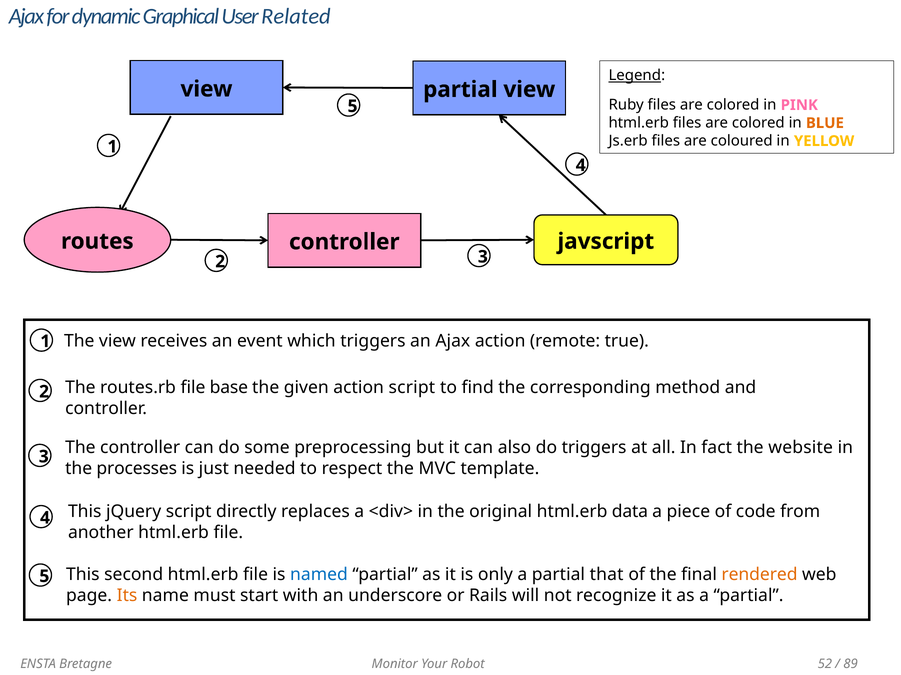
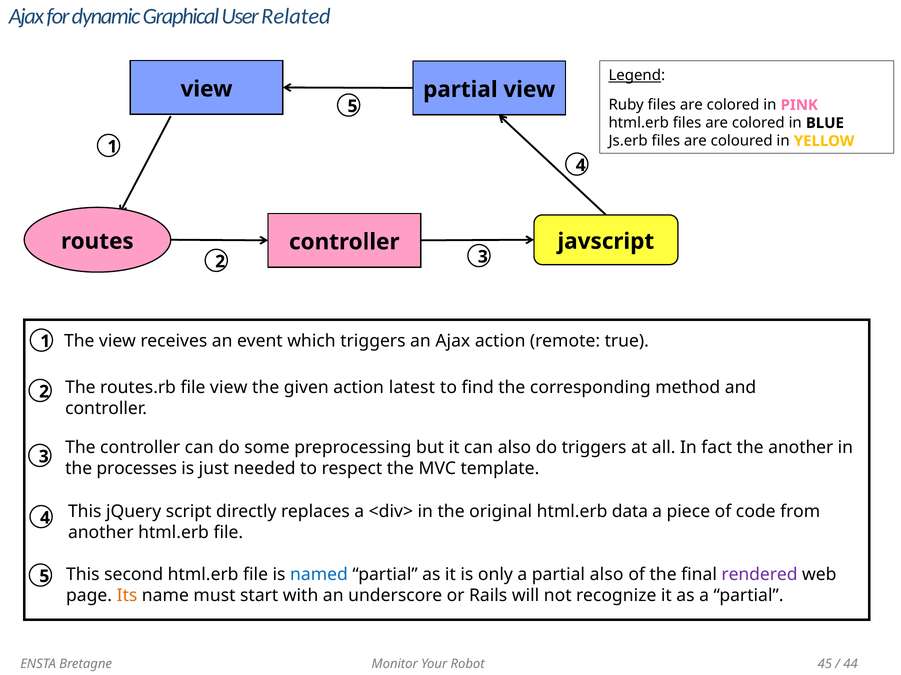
BLUE colour: orange -> black (825, 123)
file base: base -> view (229, 388)
action script: script -> latest (412, 388)
the website: website -> another (801, 448)
partial that: that -> also (607, 575)
rendered colour: orange -> purple (760, 575)
52: 52 -> 45 (825, 664)
89: 89 -> 44 (851, 664)
